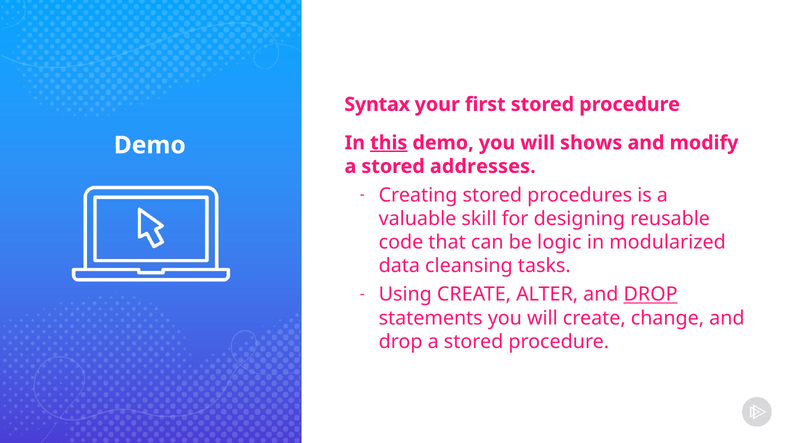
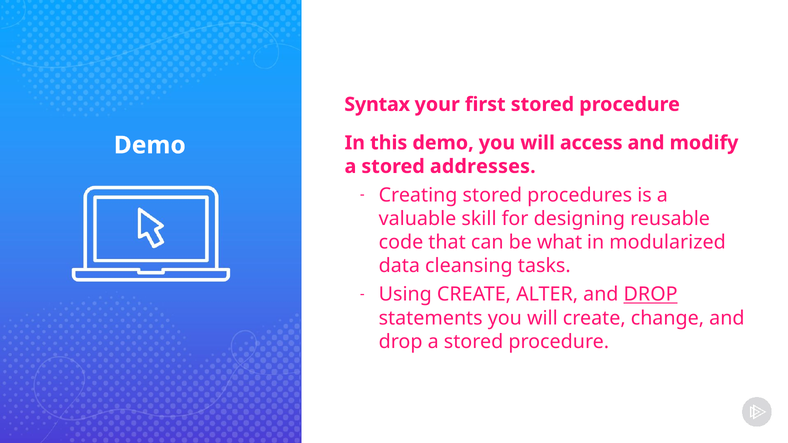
this underline: present -> none (389, 143)
shows: shows -> access (591, 143)
logic: logic -> what (560, 242)
